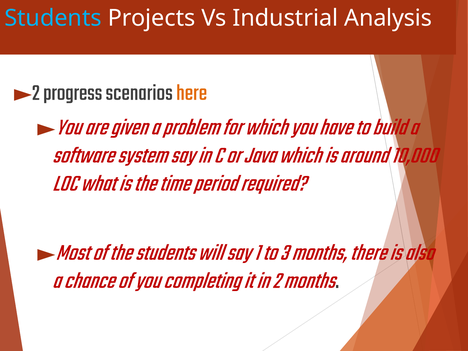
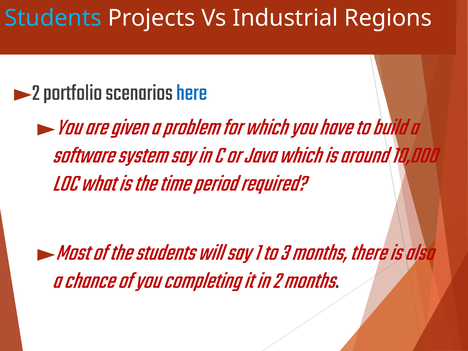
Analysis: Analysis -> Regions (388, 18)
progress: progress -> portfolio (73, 92)
here colour: orange -> blue (192, 92)
